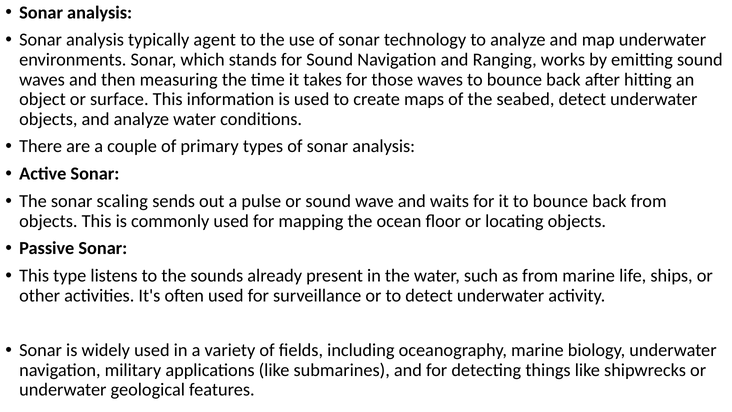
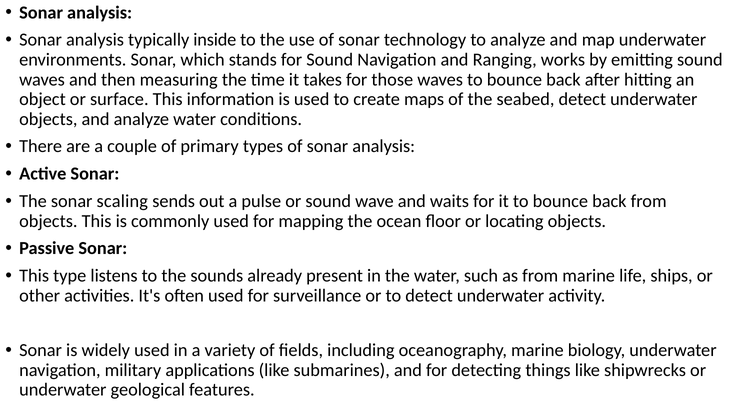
agent: agent -> inside (215, 40)
